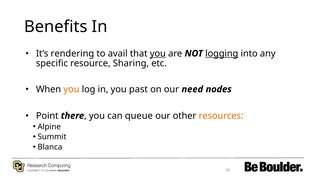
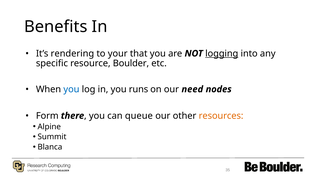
avail: avail -> your (118, 53)
you underline: present -> none (158, 53)
Sharing: Sharing -> Boulder (131, 63)
you colour: orange -> blue (71, 89)
past: past -> runs (138, 89)
Point: Point -> Form (47, 116)
